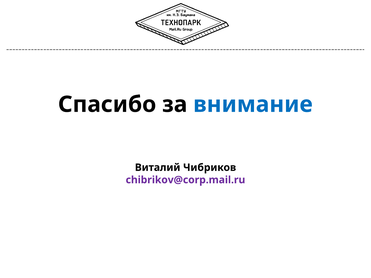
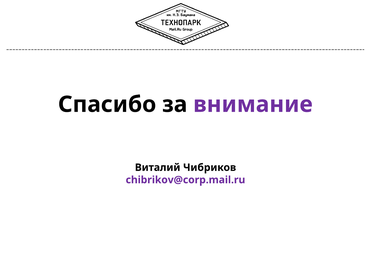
внимание colour: blue -> purple (253, 105)
